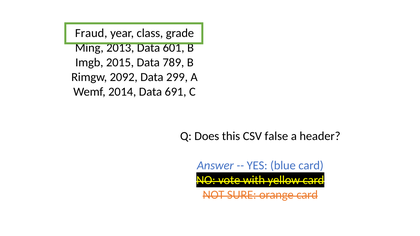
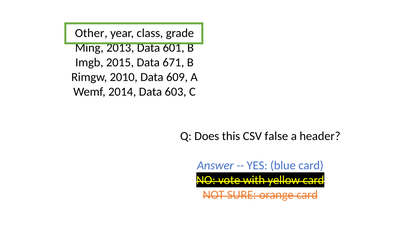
Fraud: Fraud -> Other (91, 33)
789: 789 -> 671 (173, 63)
2092: 2092 -> 2010 (124, 77)
299: 299 -> 609 (177, 77)
691: 691 -> 603 (176, 92)
